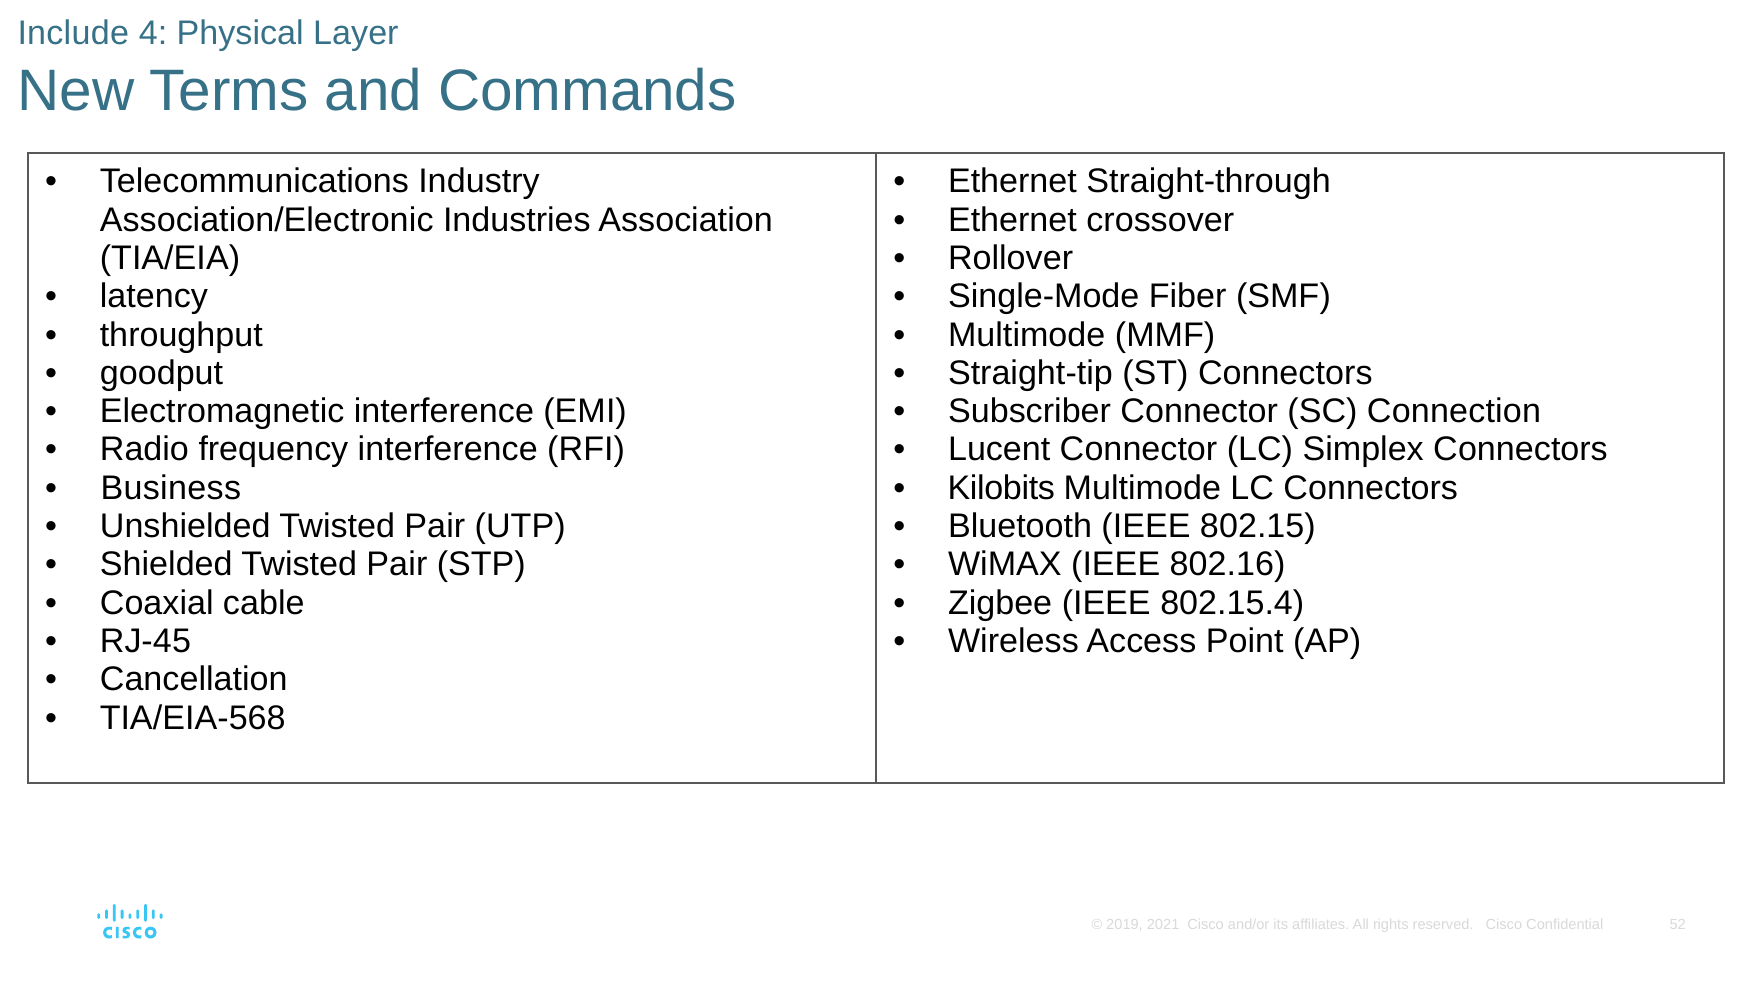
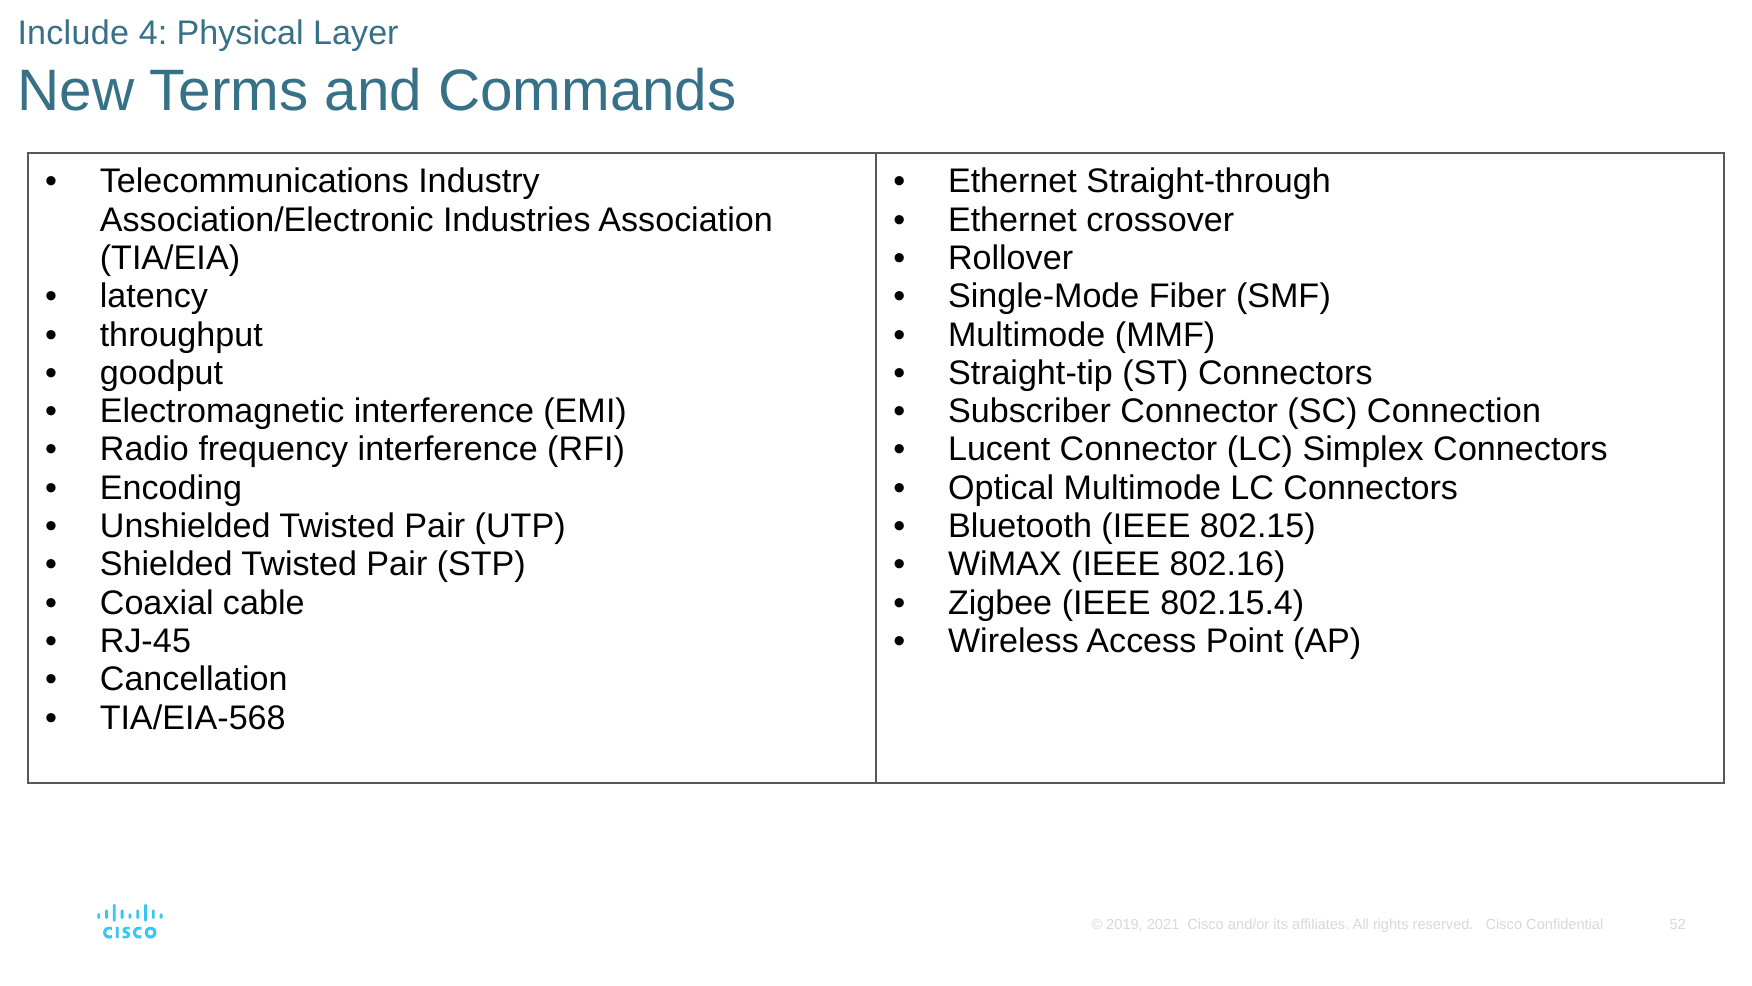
Business: Business -> Encoding (171, 488)
Kilobits: Kilobits -> Optical (1001, 488)
